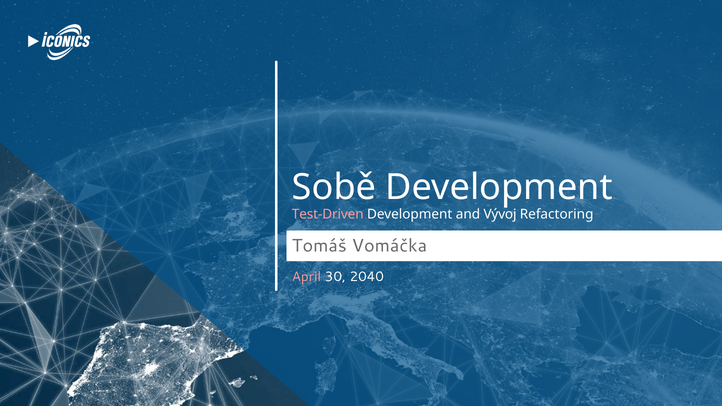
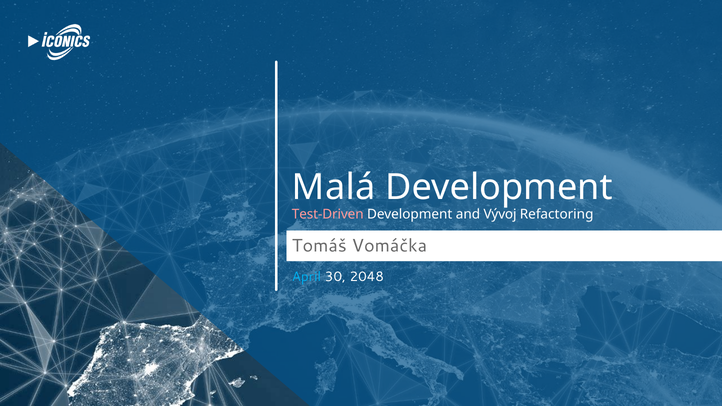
Sobě: Sobě -> Malá (334, 188)
April colour: pink -> light blue (307, 277)
2040: 2040 -> 2048 (367, 277)
